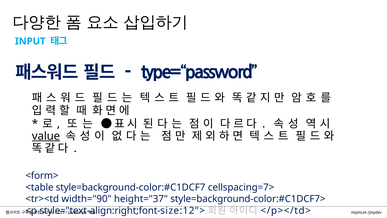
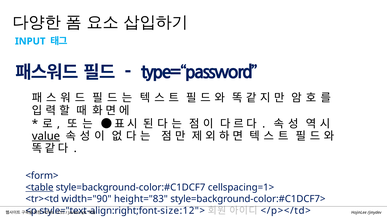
<table underline: none -> present (39, 187)
cellspacing=7>: cellspacing=7> -> cellspacing=1> (241, 187)
height="37: height="37 -> height="83 (141, 199)
